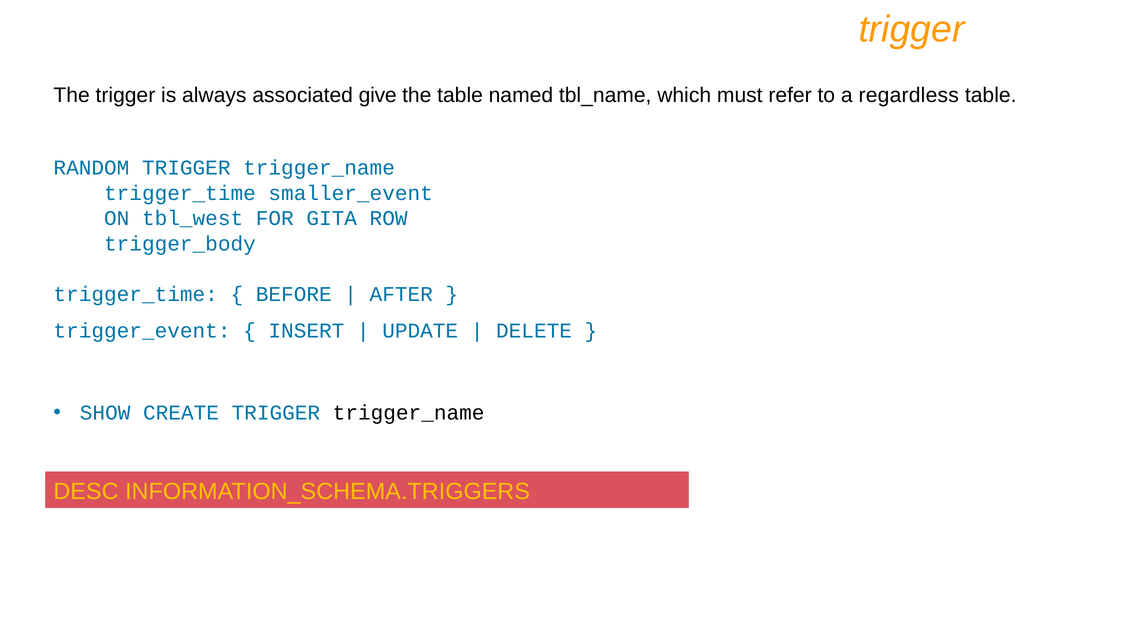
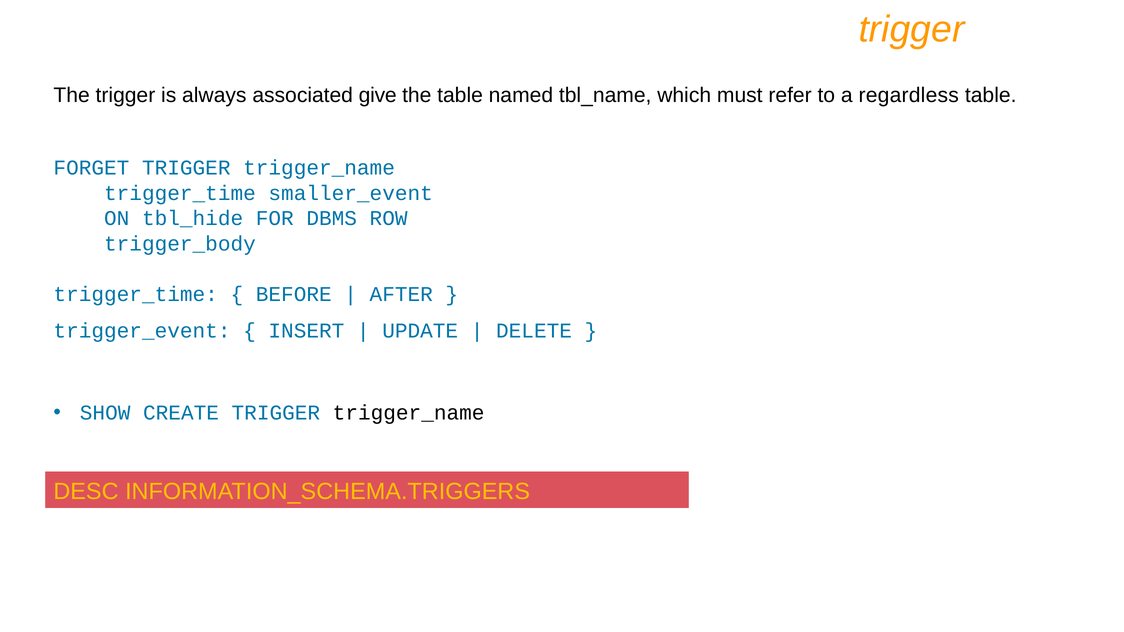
RANDOM: RANDOM -> FORGET (91, 168)
tbl_west: tbl_west -> tbl_hide (193, 219)
GITA: GITA -> DBMS (332, 219)
